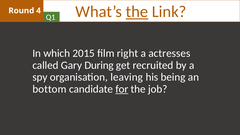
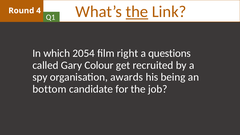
2015: 2015 -> 2054 (84, 53)
actresses: actresses -> questions (170, 53)
During: During -> Colour (99, 65)
leaving: leaving -> awards (127, 77)
for underline: present -> none (122, 89)
